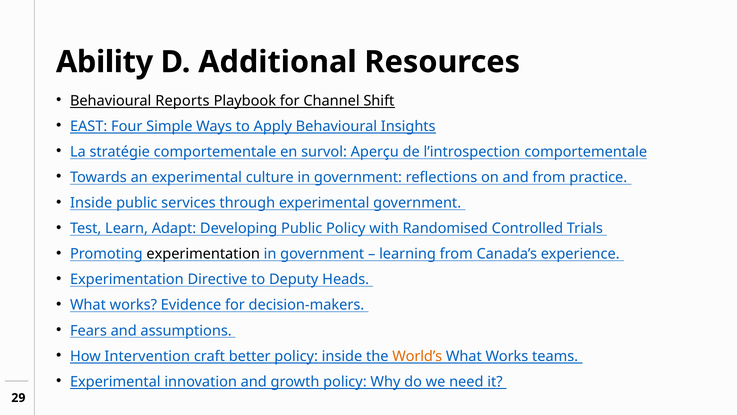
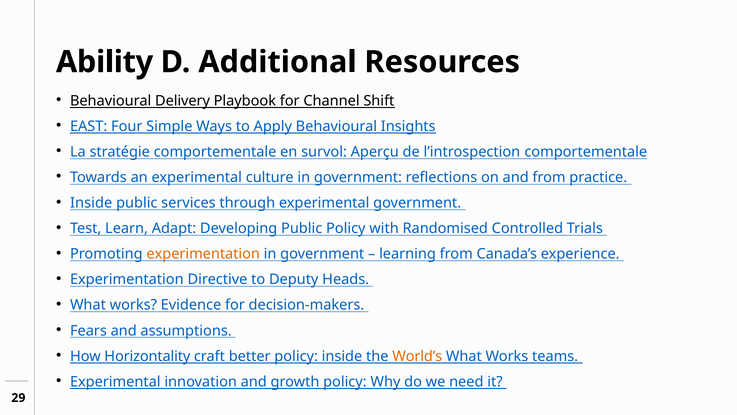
Reports: Reports -> Delivery (183, 101)
experimentation colour: black -> orange (203, 254)
Intervention: Intervention -> Horizontality (147, 356)
